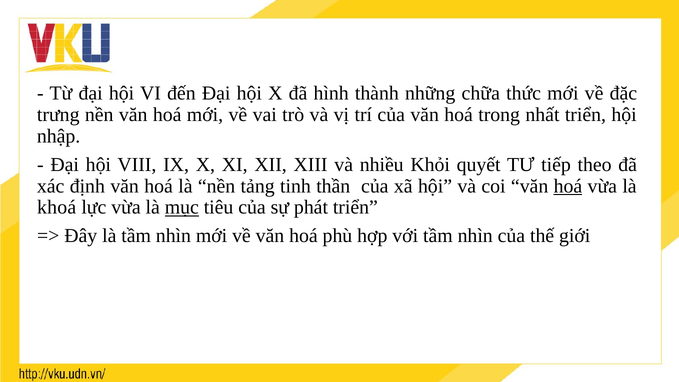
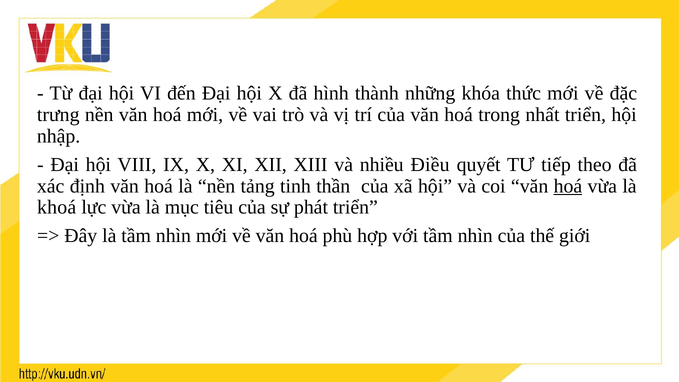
chữa: chữa -> khóa (481, 93)
Khỏi: Khỏi -> Điều (430, 165)
mục underline: present -> none (182, 207)
